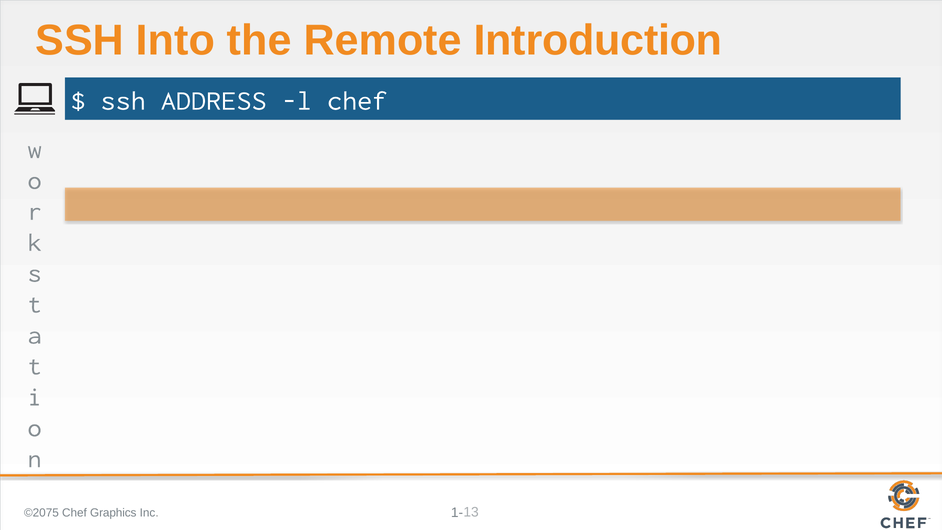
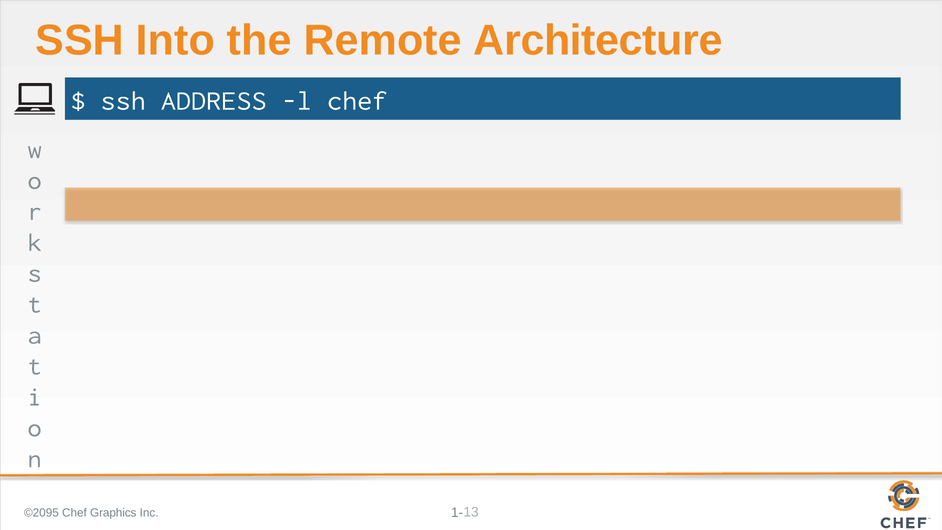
Introduction: Introduction -> Architecture (598, 41)
©2075: ©2075 -> ©2095 (41, 513)
